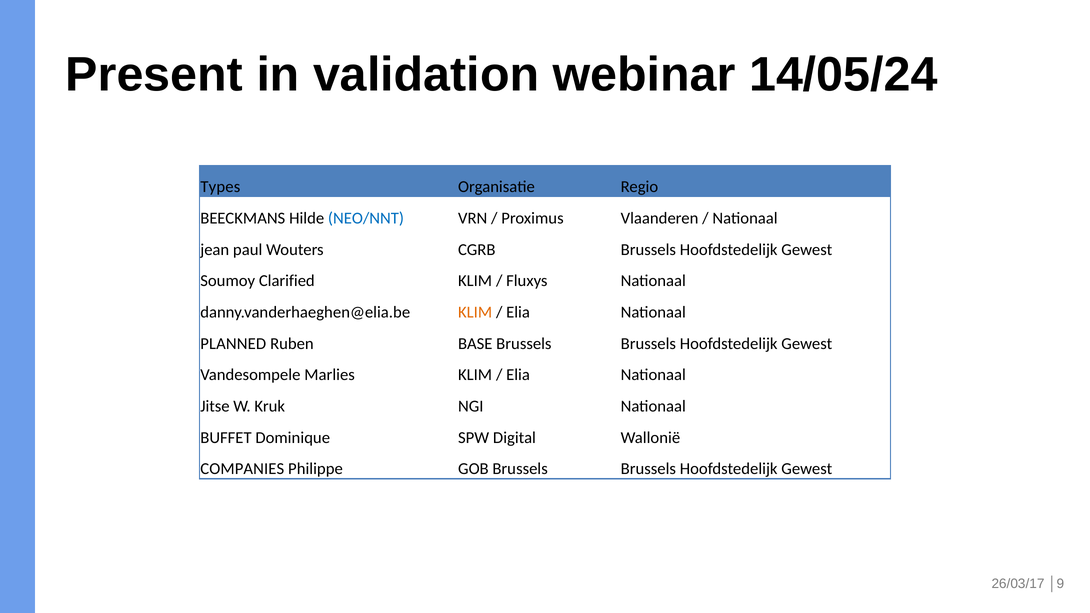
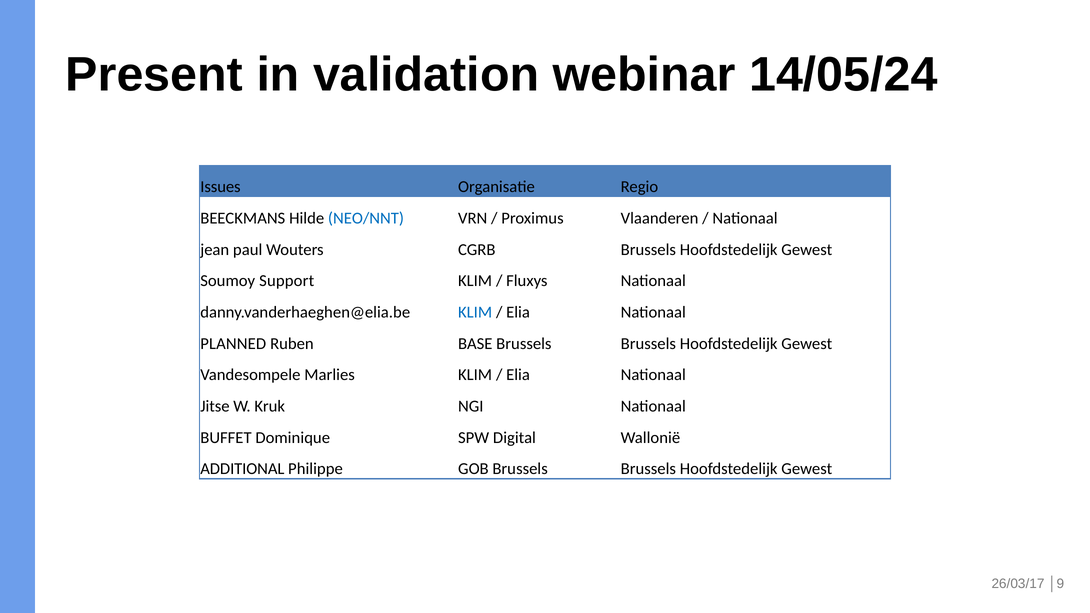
Types: Types -> Issues (220, 187)
Clarified: Clarified -> Support (287, 281)
KLIM colour: orange -> blue (475, 312)
COMPANIES: COMPANIES -> ADDITIONAL (242, 469)
